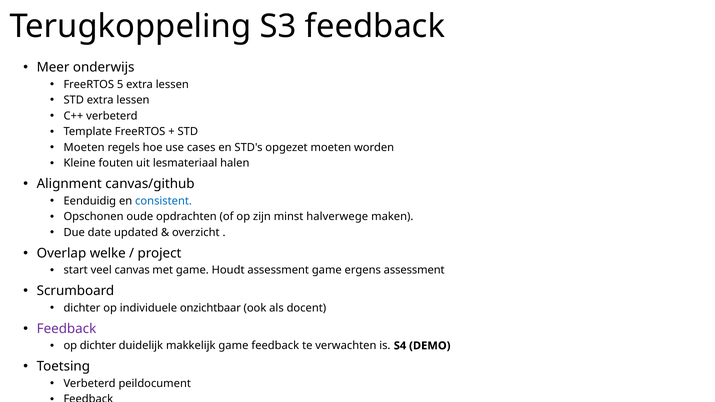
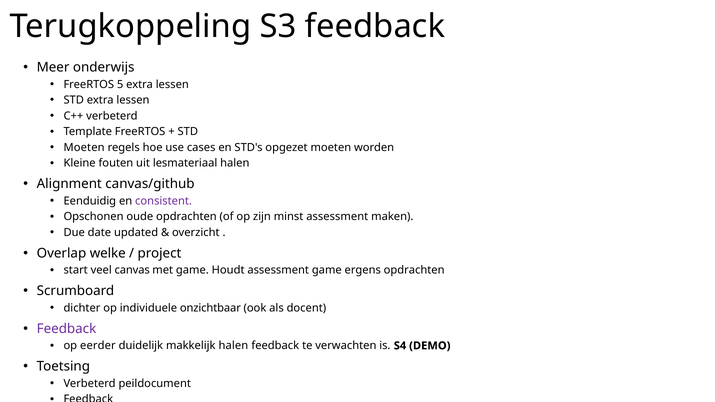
consistent colour: blue -> purple (164, 201)
minst halverwege: halverwege -> assessment (337, 217)
ergens assessment: assessment -> opdrachten (414, 270)
op dichter: dichter -> eerder (98, 346)
makkelijk game: game -> halen (233, 346)
